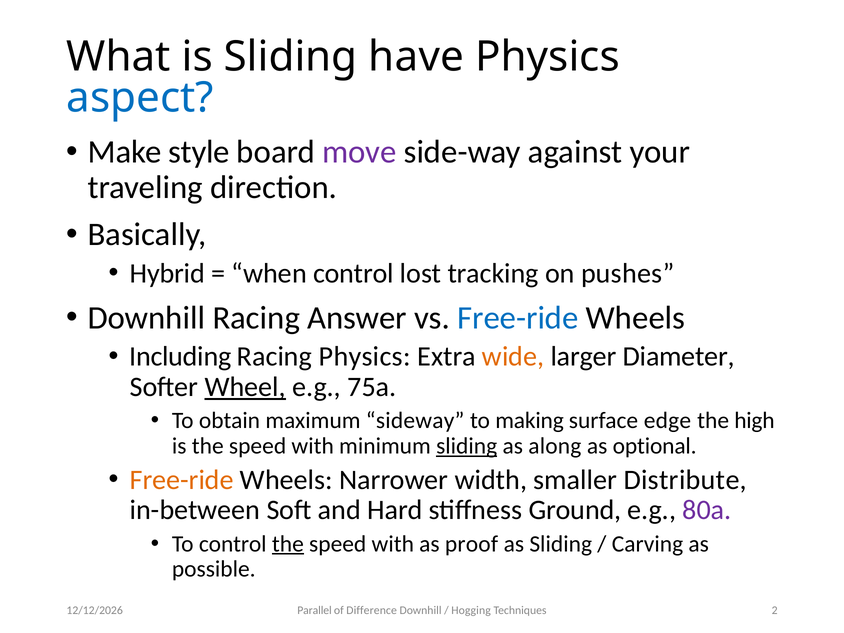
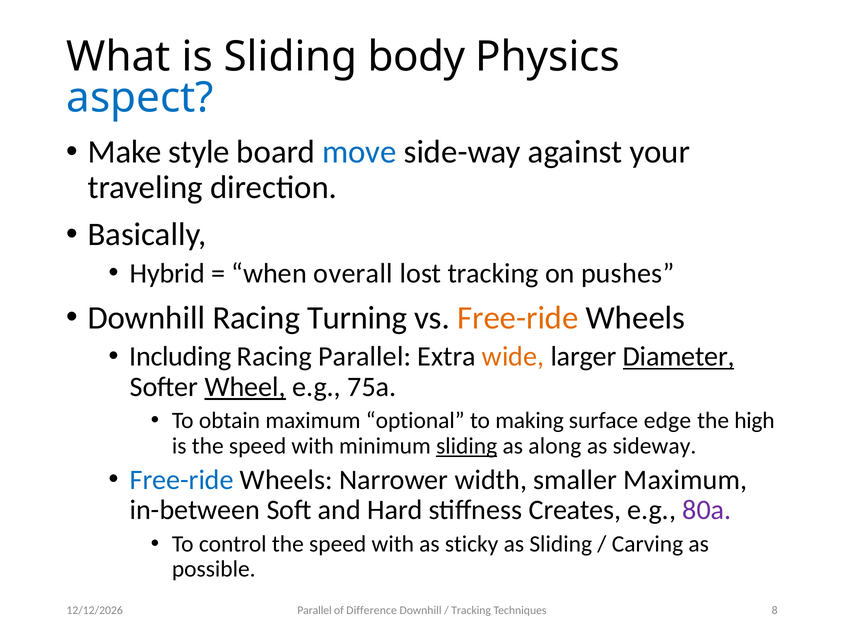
have: have -> body (417, 57)
move colour: purple -> blue (359, 152)
when control: control -> overall (353, 273)
Answer: Answer -> Turning (357, 318)
Free-ride colour: blue -> orange (518, 318)
Racing Physics: Physics -> Parallel (365, 357)
Diameter underline: none -> present (679, 357)
sideway: sideway -> optional (415, 421)
optional: optional -> sideway (655, 446)
Free-ride colour: orange -> blue (182, 480)
smaller Distribute: Distribute -> Maximum (685, 480)
Ground: Ground -> Creates (575, 510)
the underline: present -> none (288, 544)
proof: proof -> sticky (472, 544)
Hogging: Hogging -> Tracking (471, 611)
2: 2 -> 8 (775, 611)
